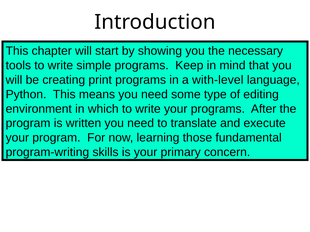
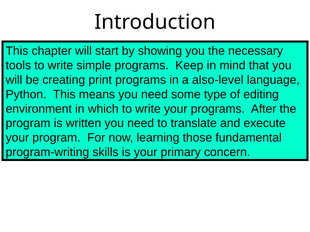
with-level: with-level -> also-level (218, 80)
